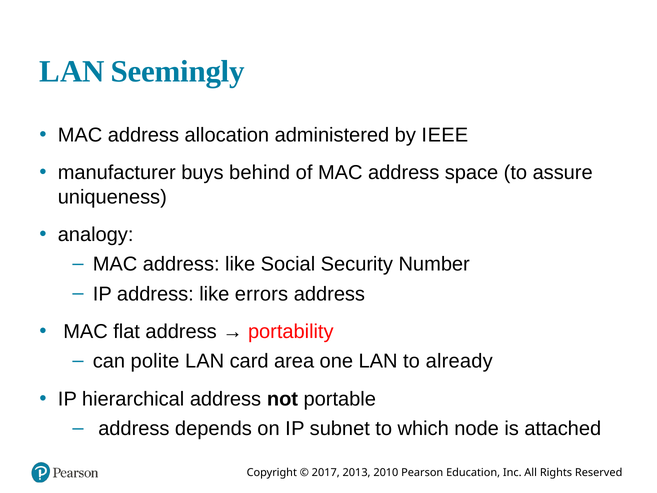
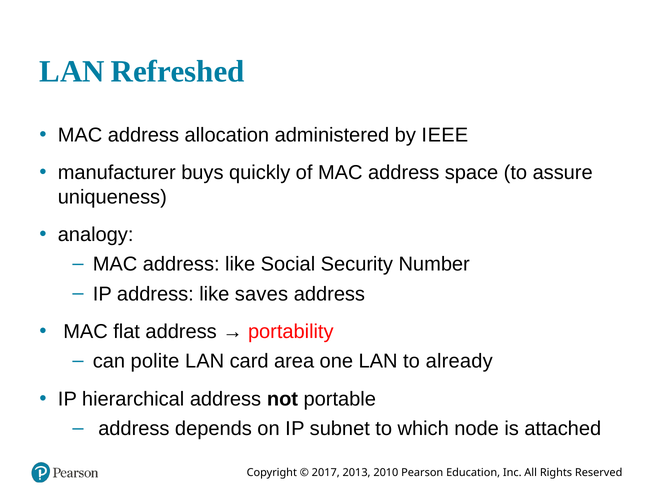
Seemingly: Seemingly -> Refreshed (178, 71)
behind: behind -> quickly (260, 173)
errors: errors -> saves (261, 294)
